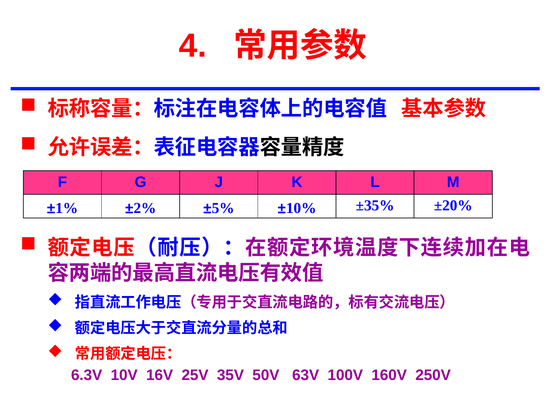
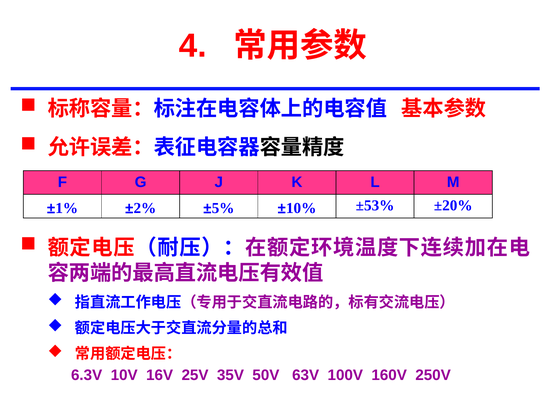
±35%: ±35% -> ±53% (375, 205)
